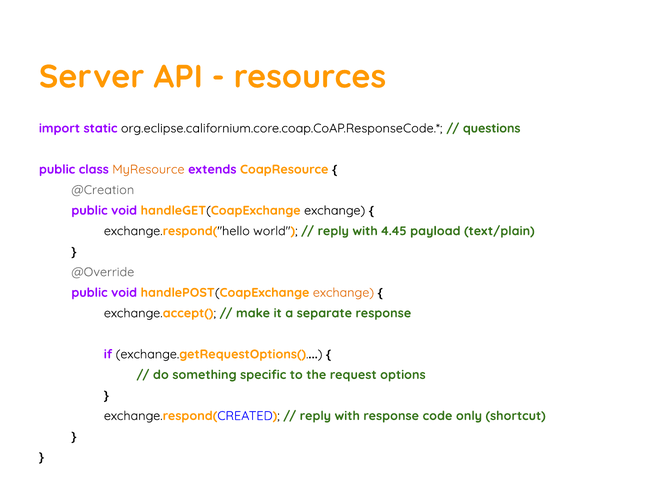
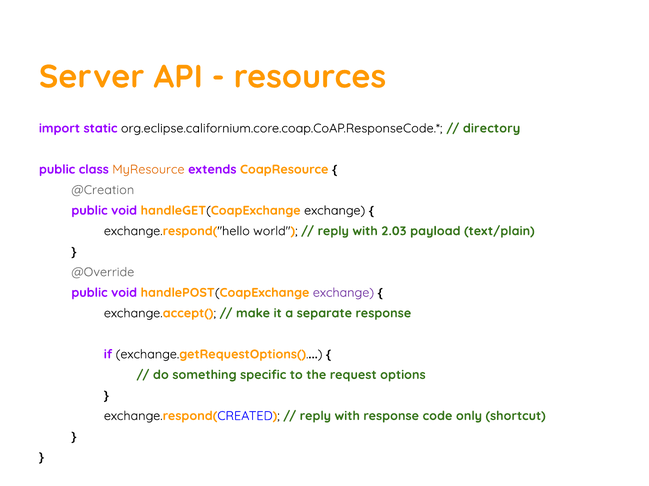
questions: questions -> directory (492, 129)
4.45: 4.45 -> 2.03 (394, 231)
exchange colour: orange -> purple (343, 293)
